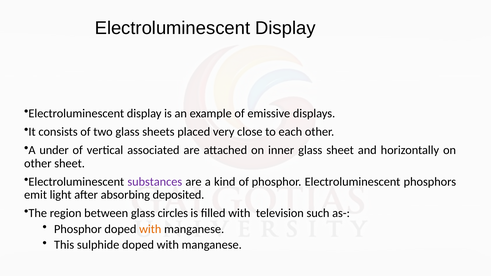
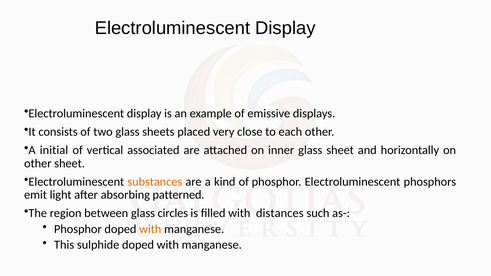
under: under -> initial (54, 150)
substances colour: purple -> orange (155, 182)
deposited: deposited -> patterned (178, 195)
television: television -> distances (280, 213)
